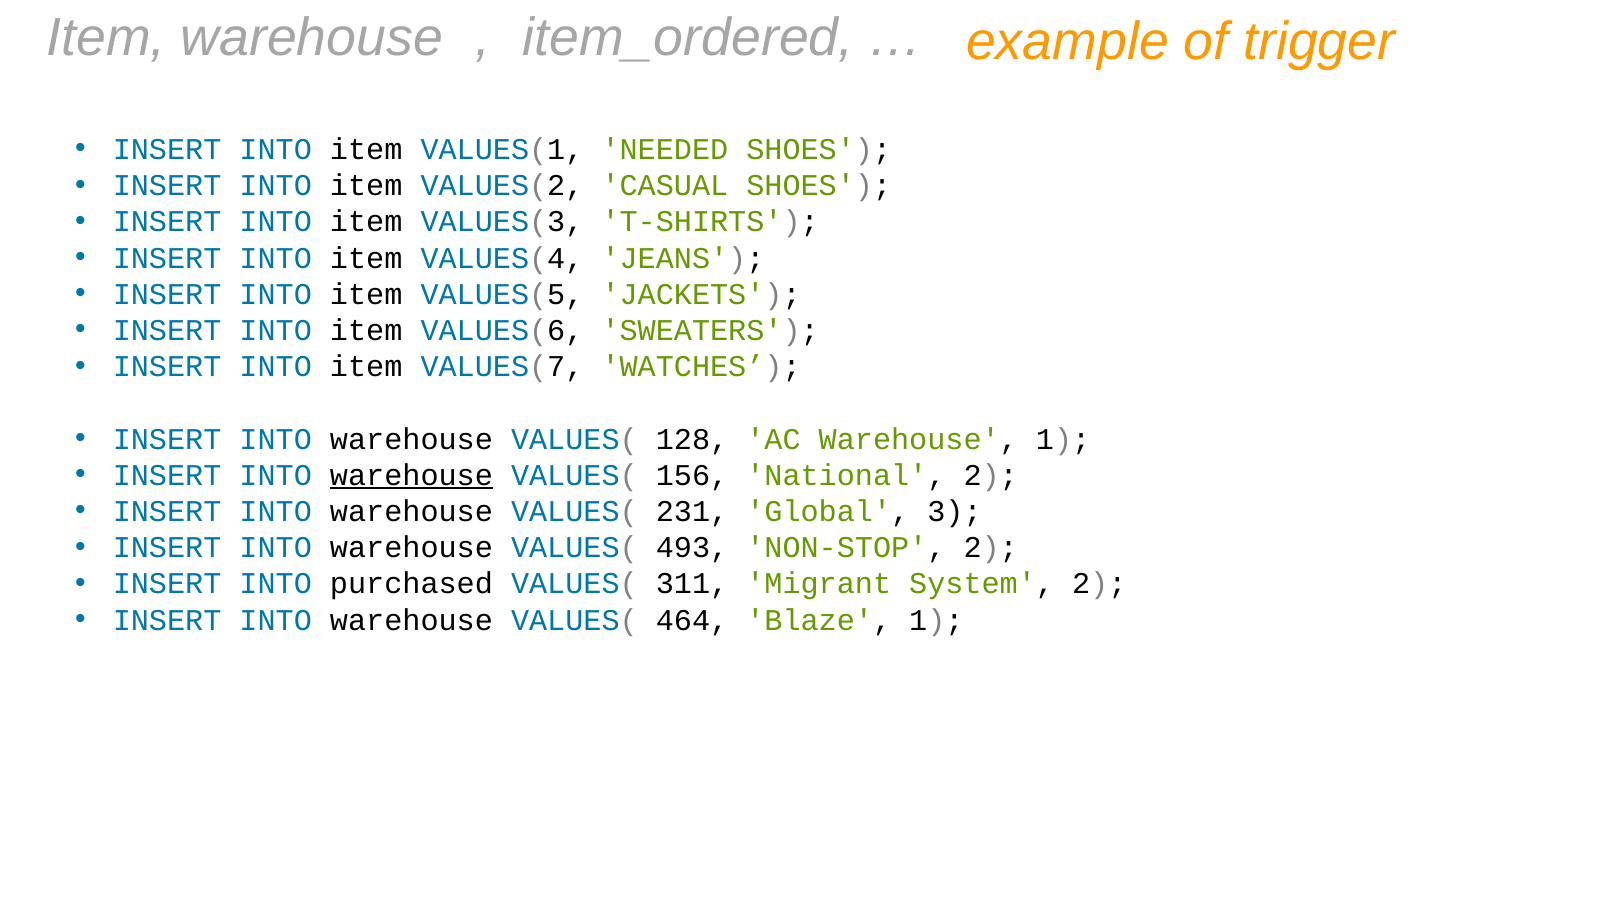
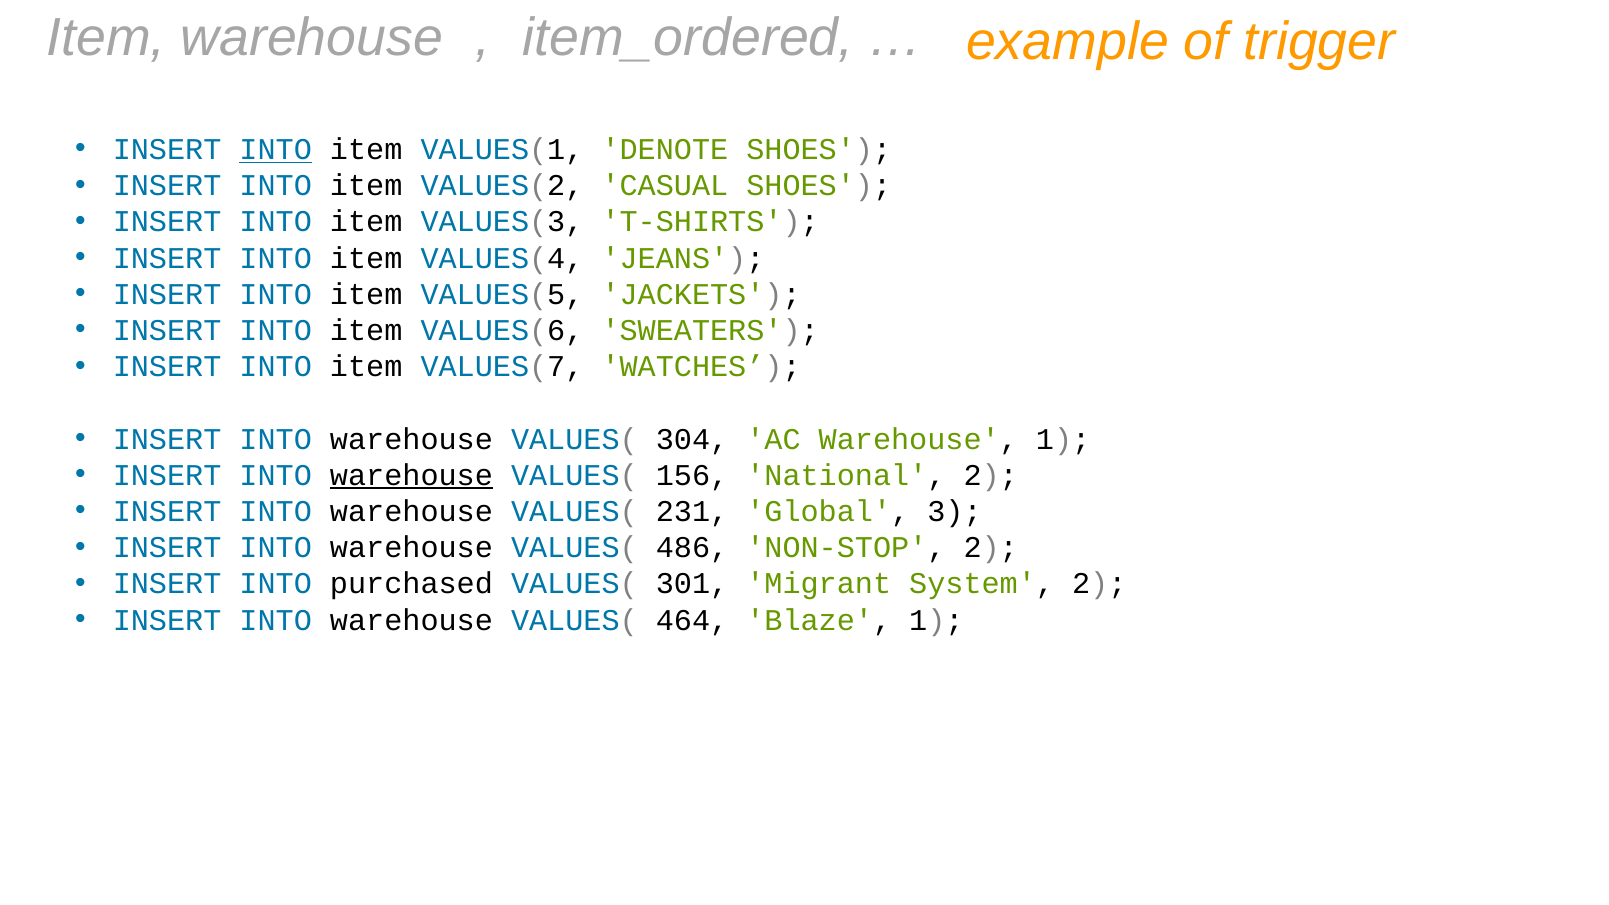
INTO underline: none -> present (276, 150)
NEEDED: NEEDED -> DENOTE (665, 150)
128: 128 -> 304 (692, 439)
493: 493 -> 486 (692, 548)
311: 311 -> 301 (692, 584)
